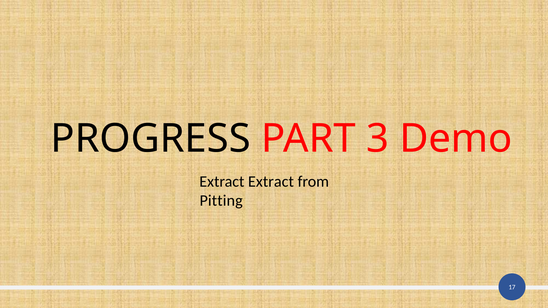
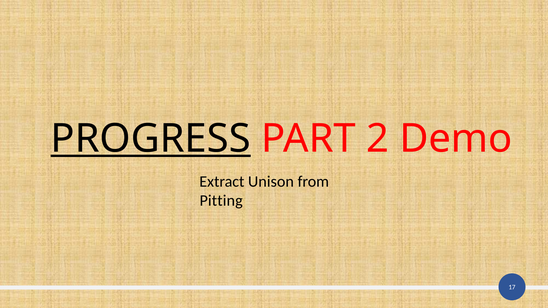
PROGRESS underline: none -> present (151, 139)
3: 3 -> 2 (378, 139)
Extract Extract: Extract -> Unison (271, 182)
